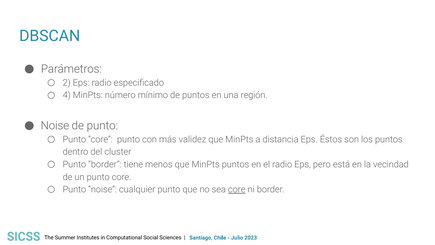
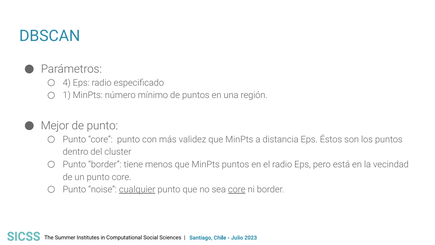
2: 2 -> 4 (67, 83)
4: 4 -> 1 (67, 95)
Noise: Noise -> Mejor (55, 126)
cualquier underline: none -> present (137, 189)
